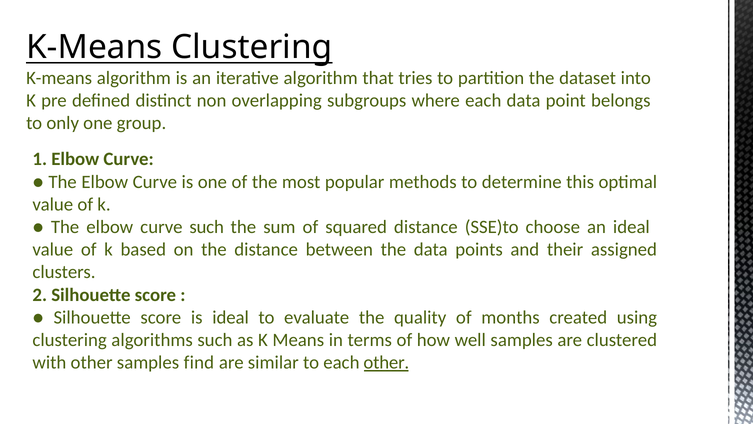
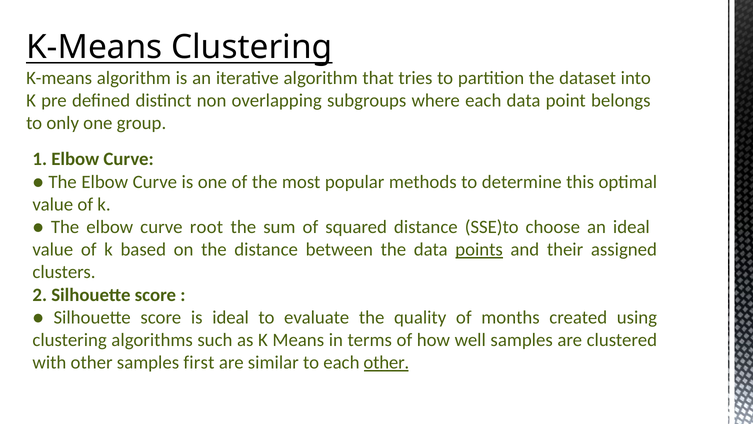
curve such: such -> root (206, 227)
points underline: none -> present (479, 249)
find: find -> first (199, 362)
